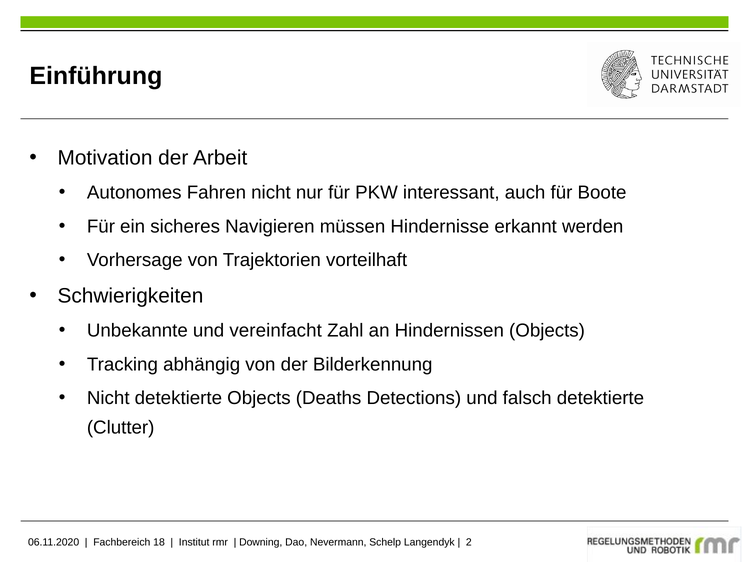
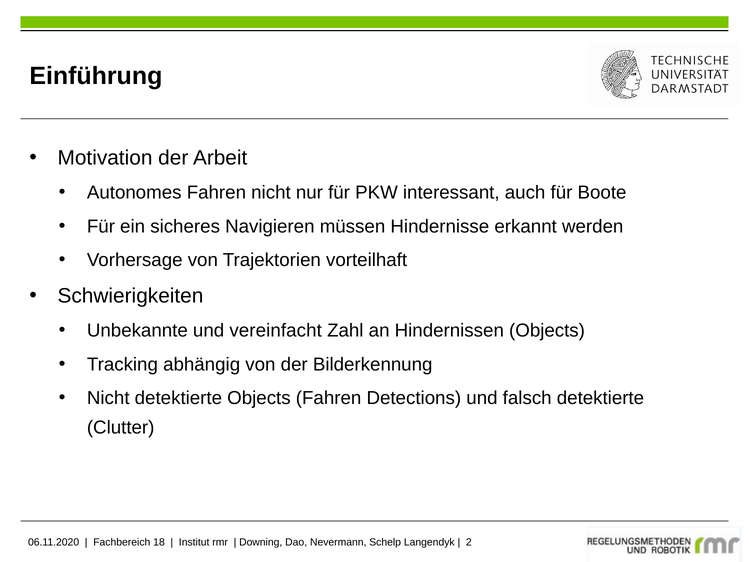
Objects Deaths: Deaths -> Fahren (329, 398)
